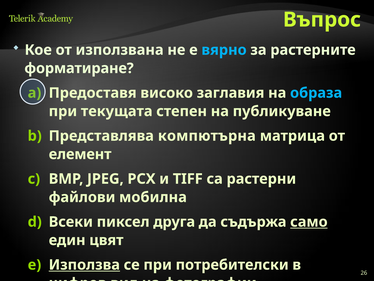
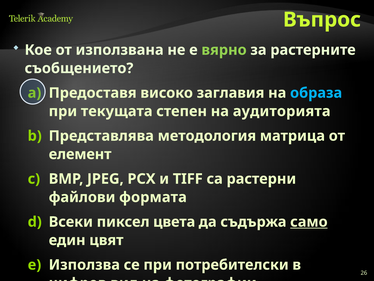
вярно colour: light blue -> light green (224, 50)
форматиране: форматиране -> съобщението (79, 68)
публикуване: публикуване -> аудиторията (282, 111)
компютърна: компютърна -> методология (207, 136)
мобилна: мобилна -> формата (153, 197)
друга: друга -> цвета (174, 221)
Използва underline: present -> none (84, 264)
